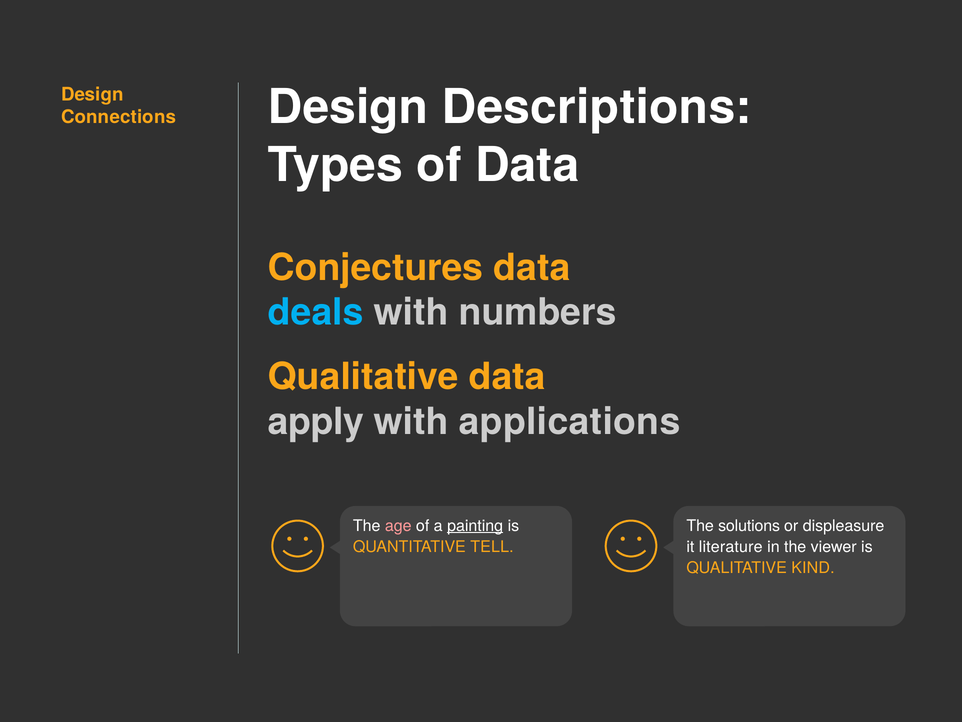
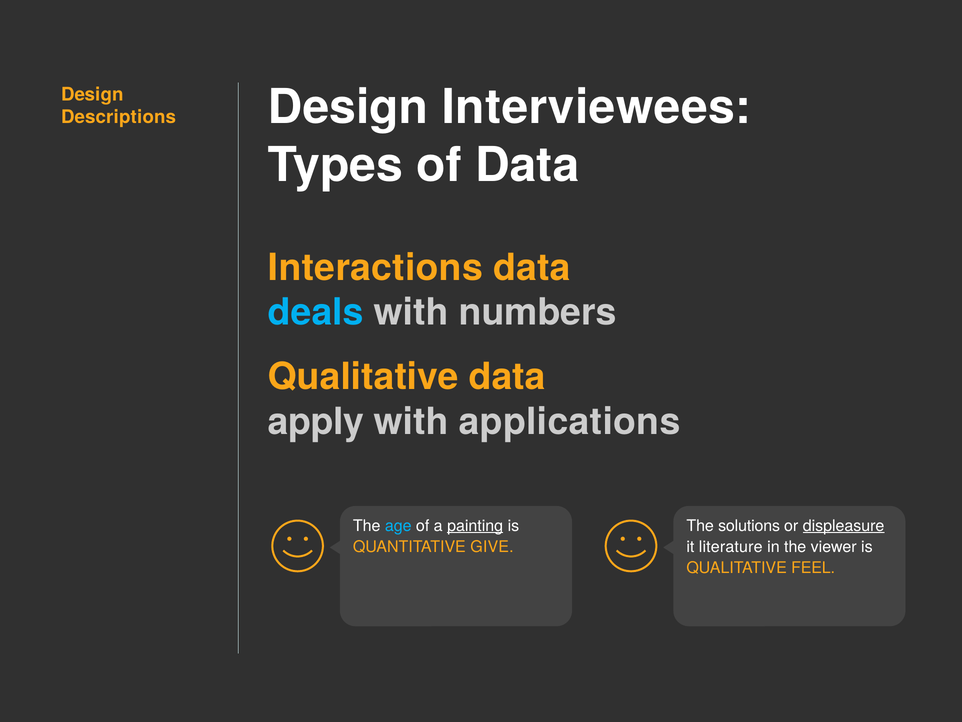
Descriptions: Descriptions -> Interviewees (596, 107)
Connections: Connections -> Descriptions (119, 117)
Conjectures: Conjectures -> Interactions (375, 268)
age colour: pink -> light blue (398, 525)
displeasure underline: none -> present (844, 525)
TELL: TELL -> GIVE (492, 547)
KIND: KIND -> FEEL (813, 568)
